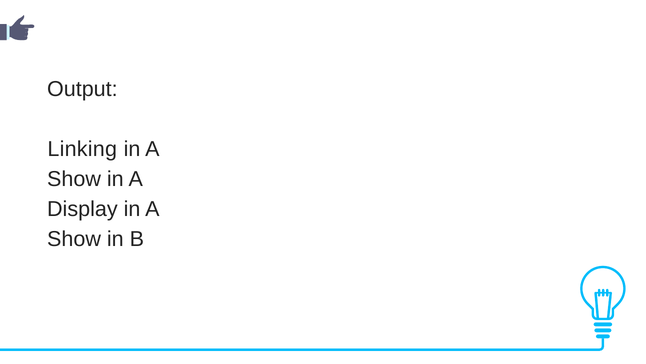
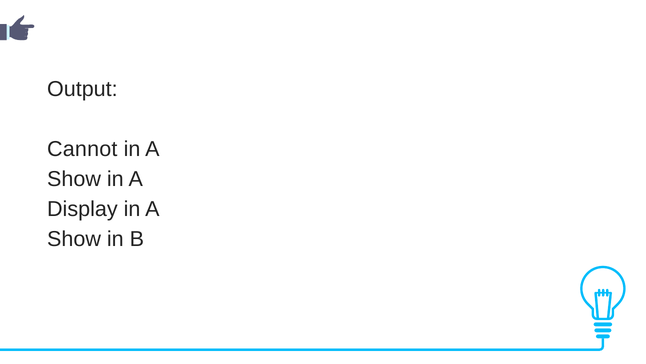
Linking: Linking -> Cannot (82, 149)
